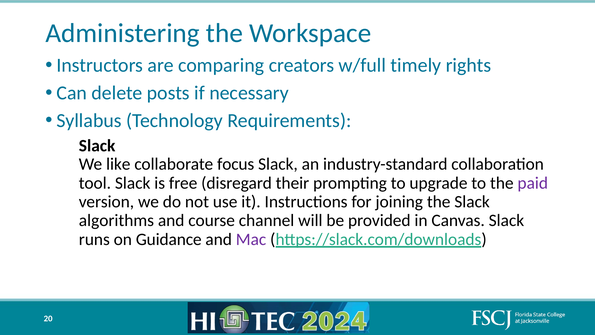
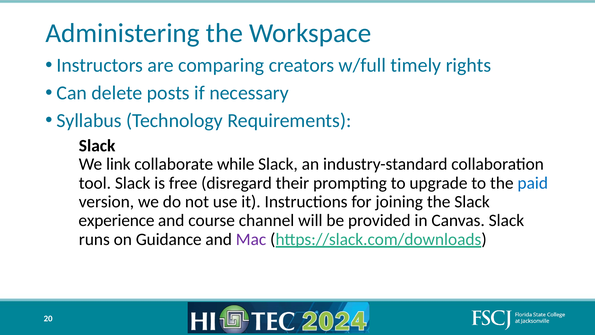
like: like -> link (118, 164)
focus: focus -> while (236, 164)
paid colour: purple -> blue (533, 183)
algorithms: algorithms -> experience (117, 220)
